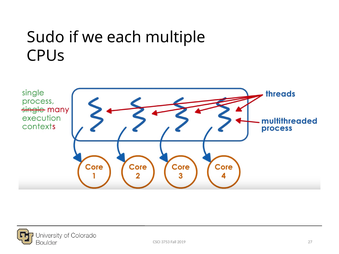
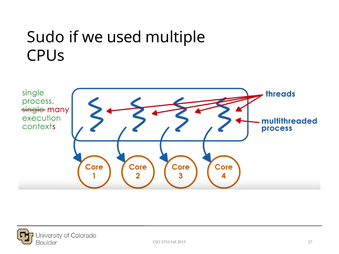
each: each -> used (124, 37)
